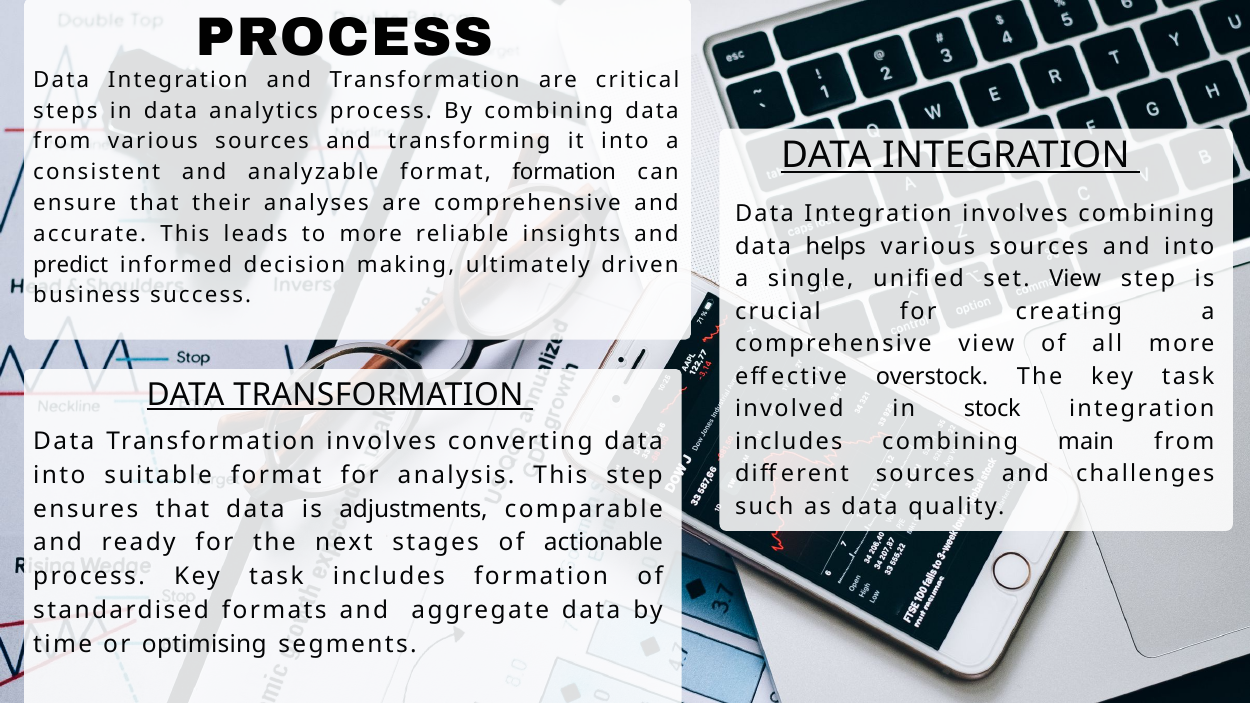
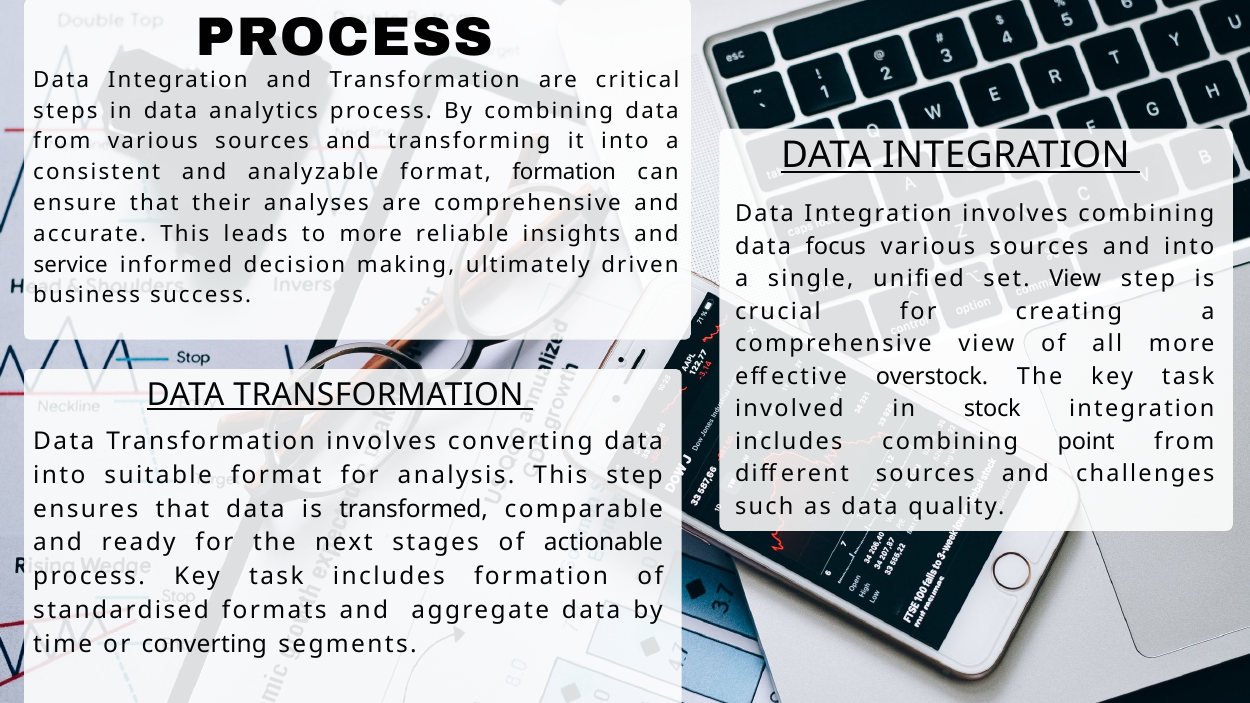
helps: helps -> focus (836, 247)
predict: predict -> service (71, 265)
main: main -> point (1086, 441)
adjustments: adjustments -> transformed (414, 509)
or optimising: optimising -> converting (204, 644)
